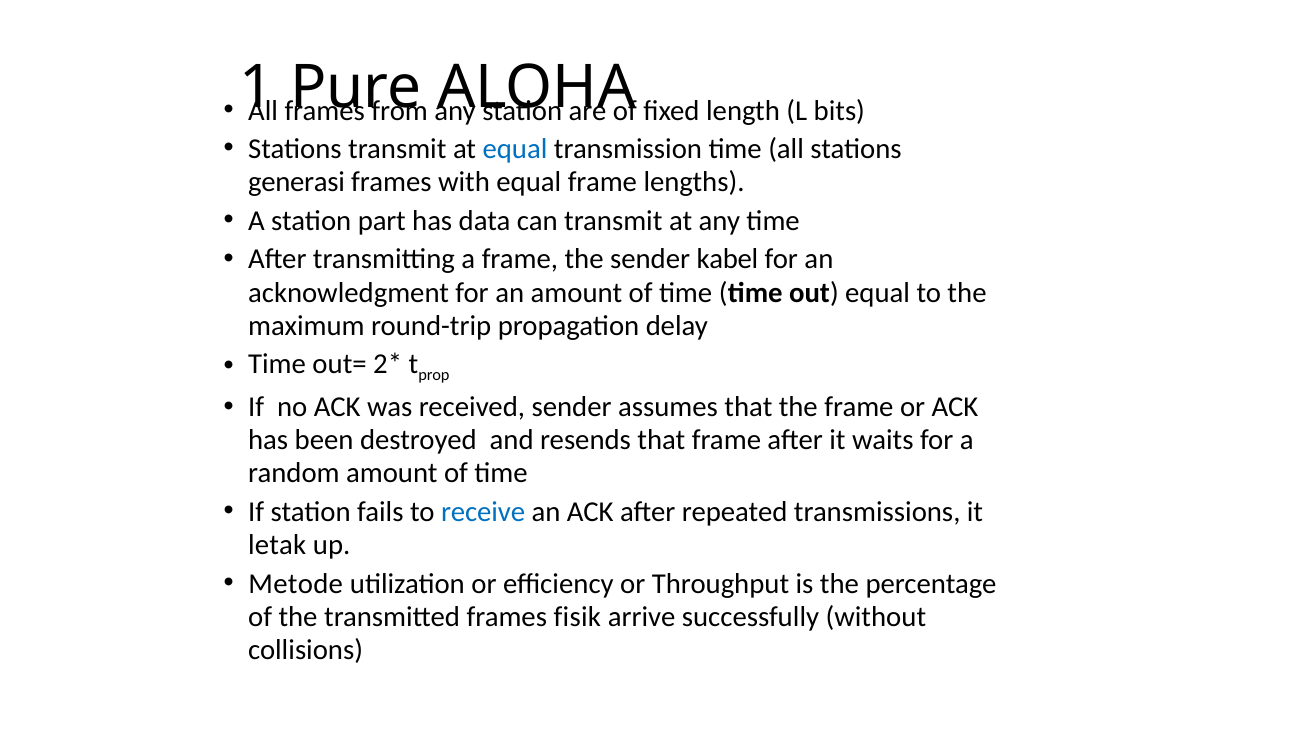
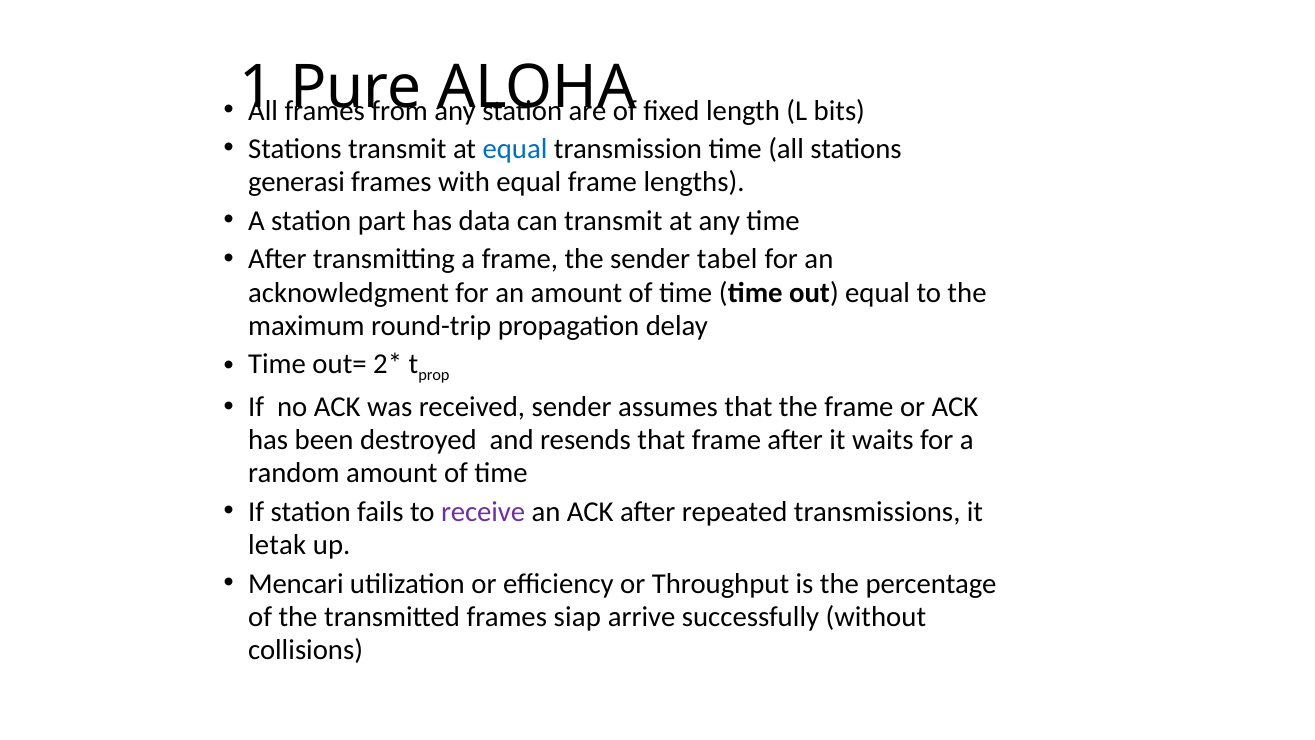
kabel: kabel -> tabel (727, 259)
receive colour: blue -> purple (483, 512)
Metode: Metode -> Mencari (296, 583)
fisik: fisik -> siap (577, 617)
